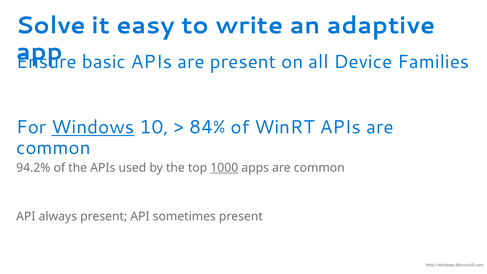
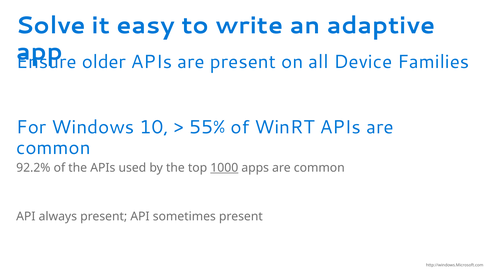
basic: basic -> older (104, 62)
Windows underline: present -> none (93, 127)
84%: 84% -> 55% (207, 127)
94.2%: 94.2% -> 92.2% (33, 168)
